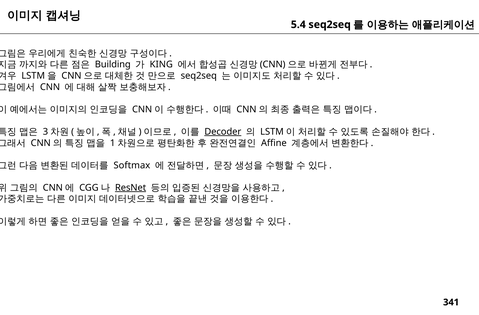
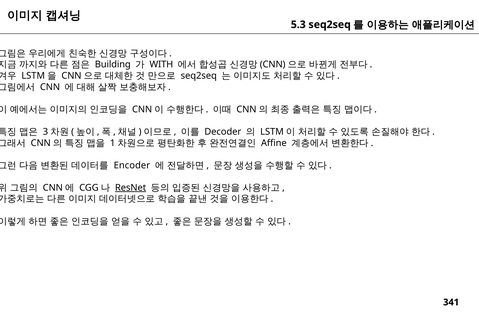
5.4: 5.4 -> 5.3 (298, 25)
KING: KING -> WITH (161, 64)
Decoder underline: present -> none (223, 132)
Softmax: Softmax -> Encoder (132, 165)
